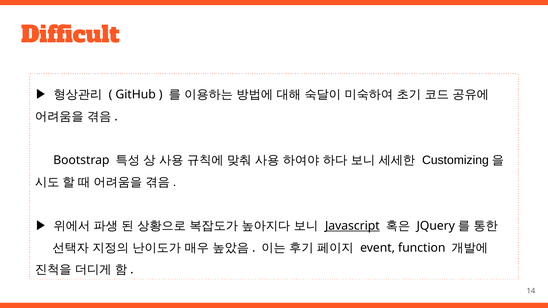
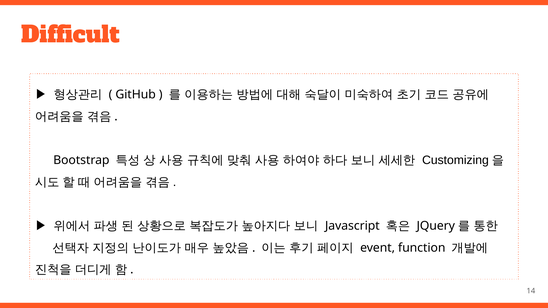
Javascript underline: present -> none (352, 226)
